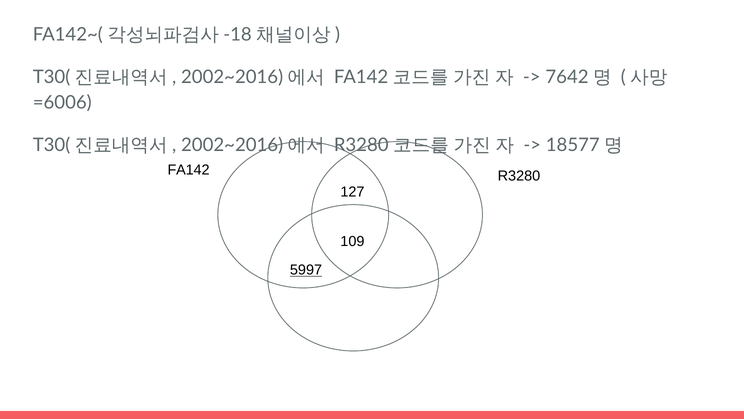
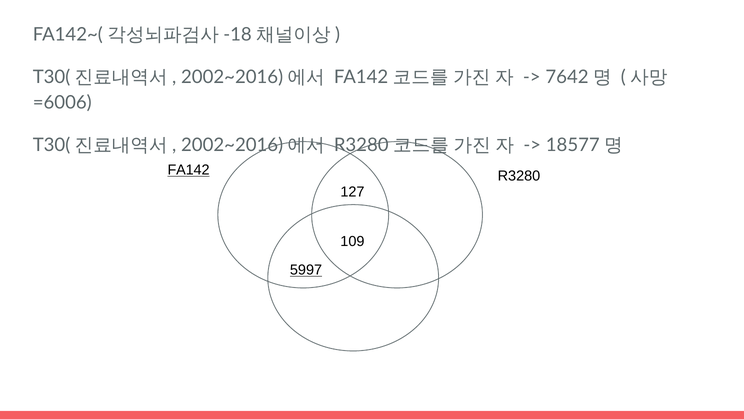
FA142 underline: none -> present (189, 170)
